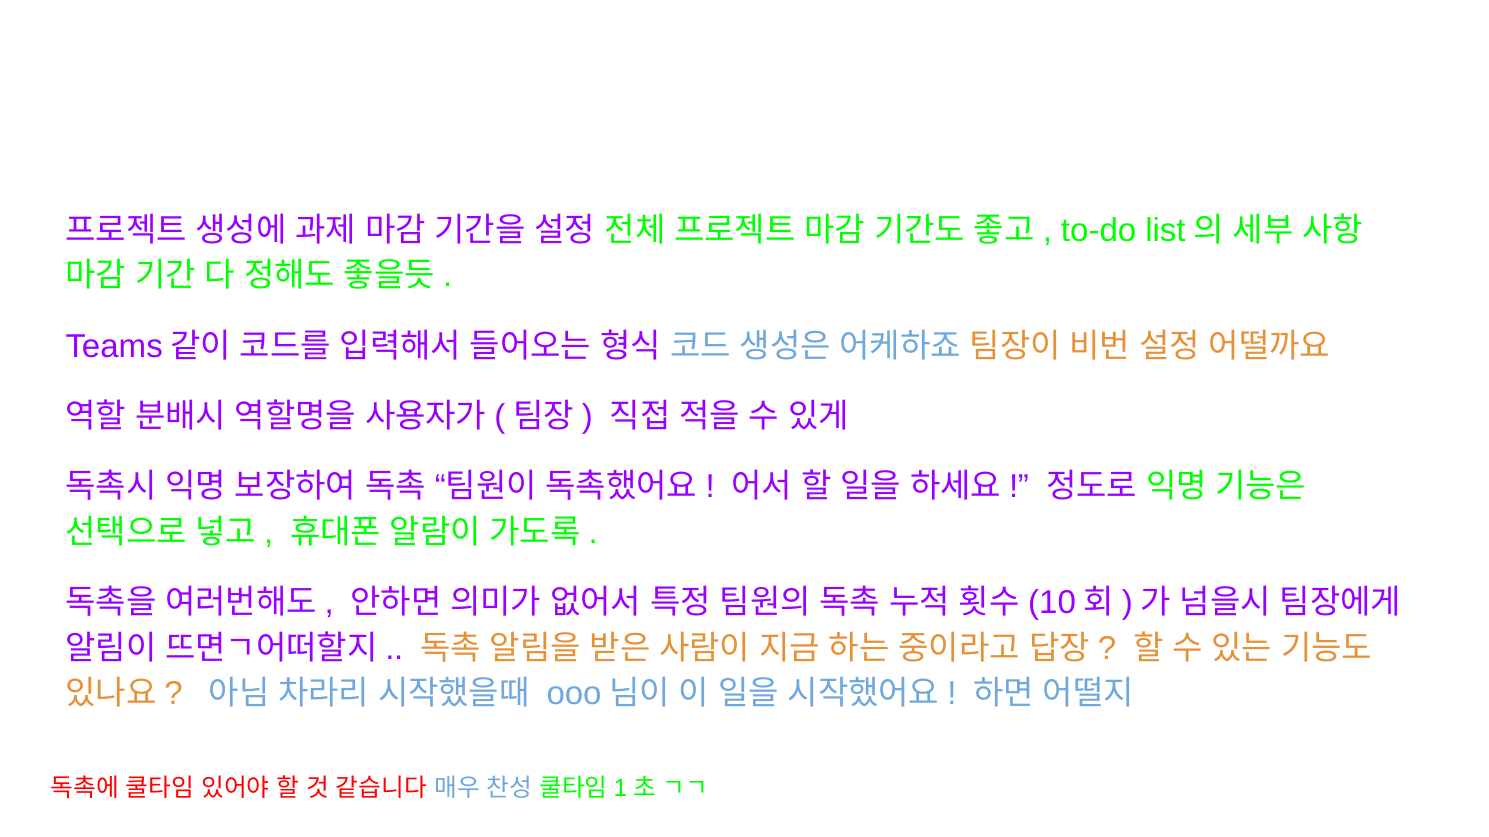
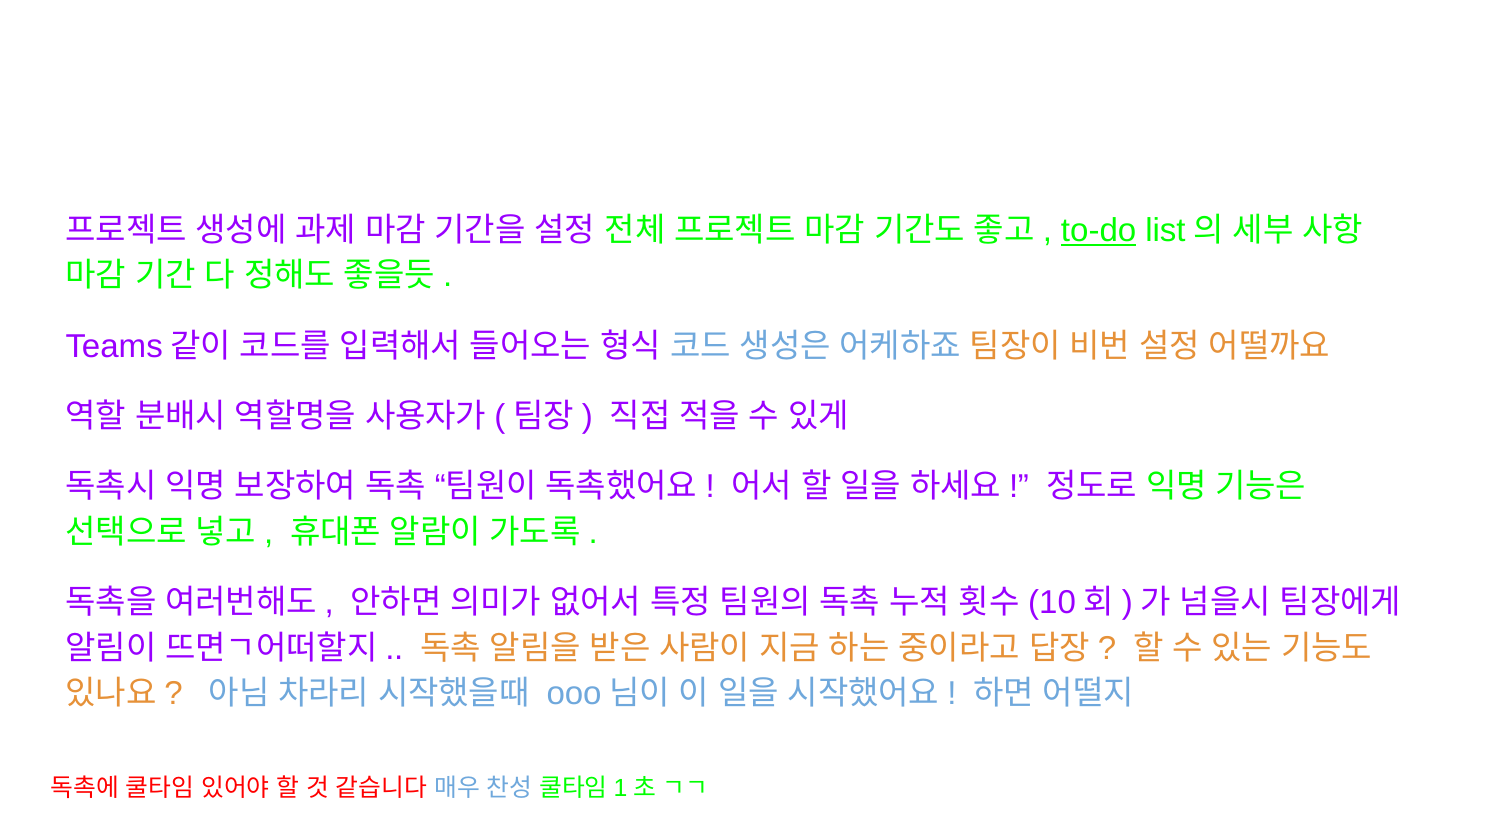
to-do underline: none -> present (1099, 231)
